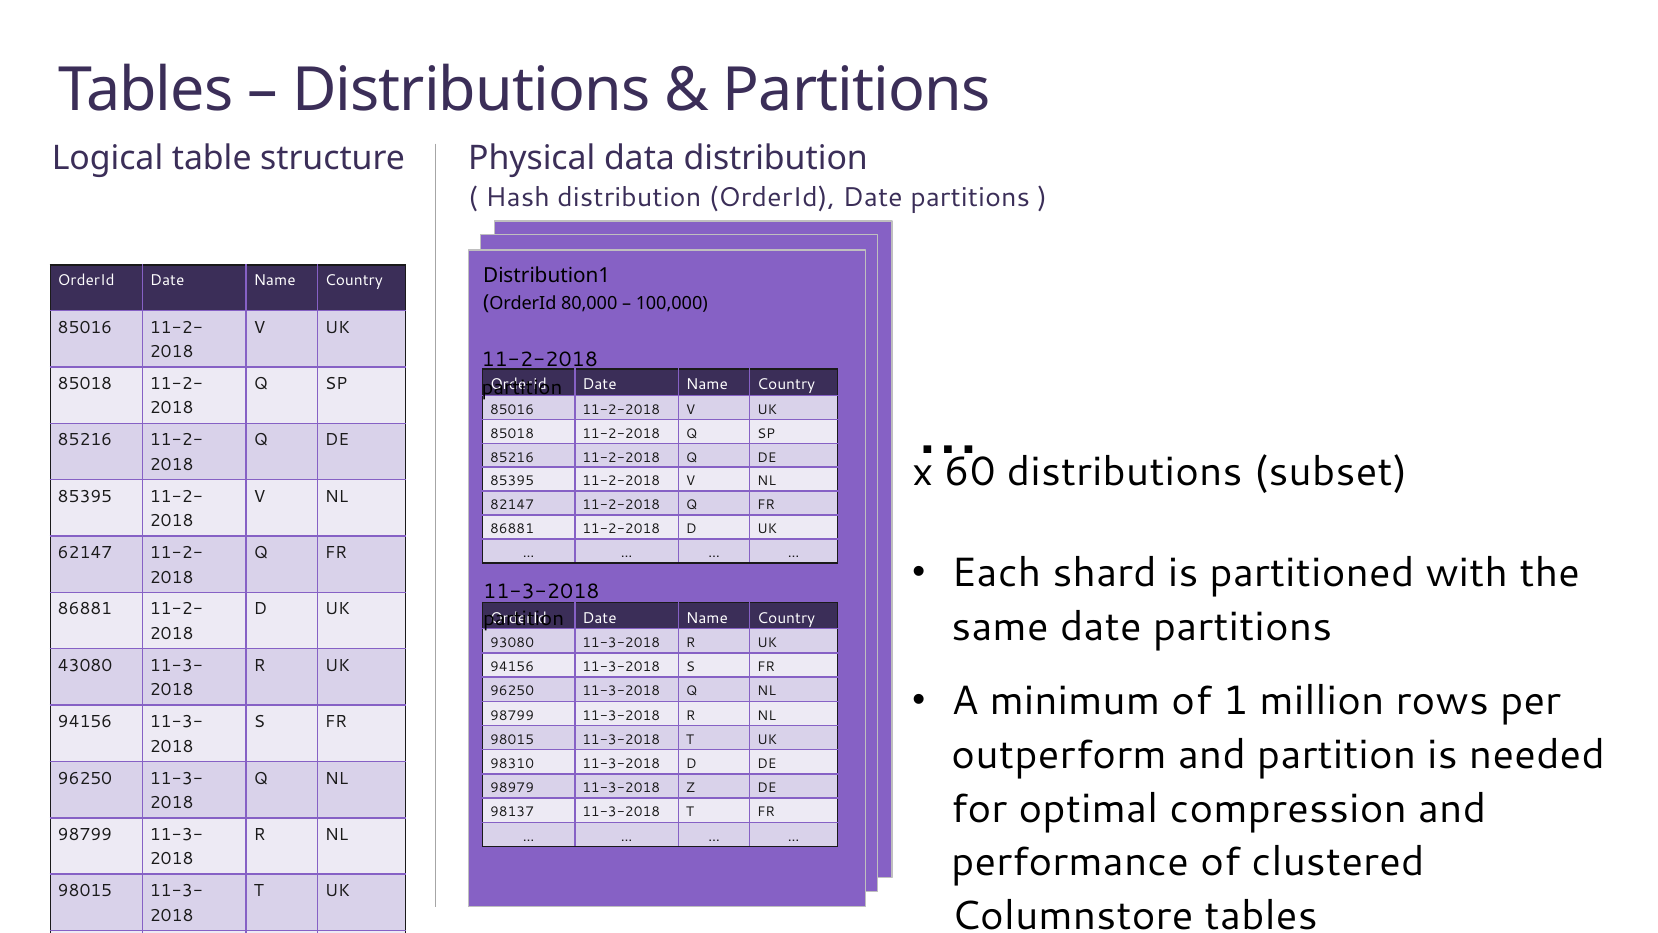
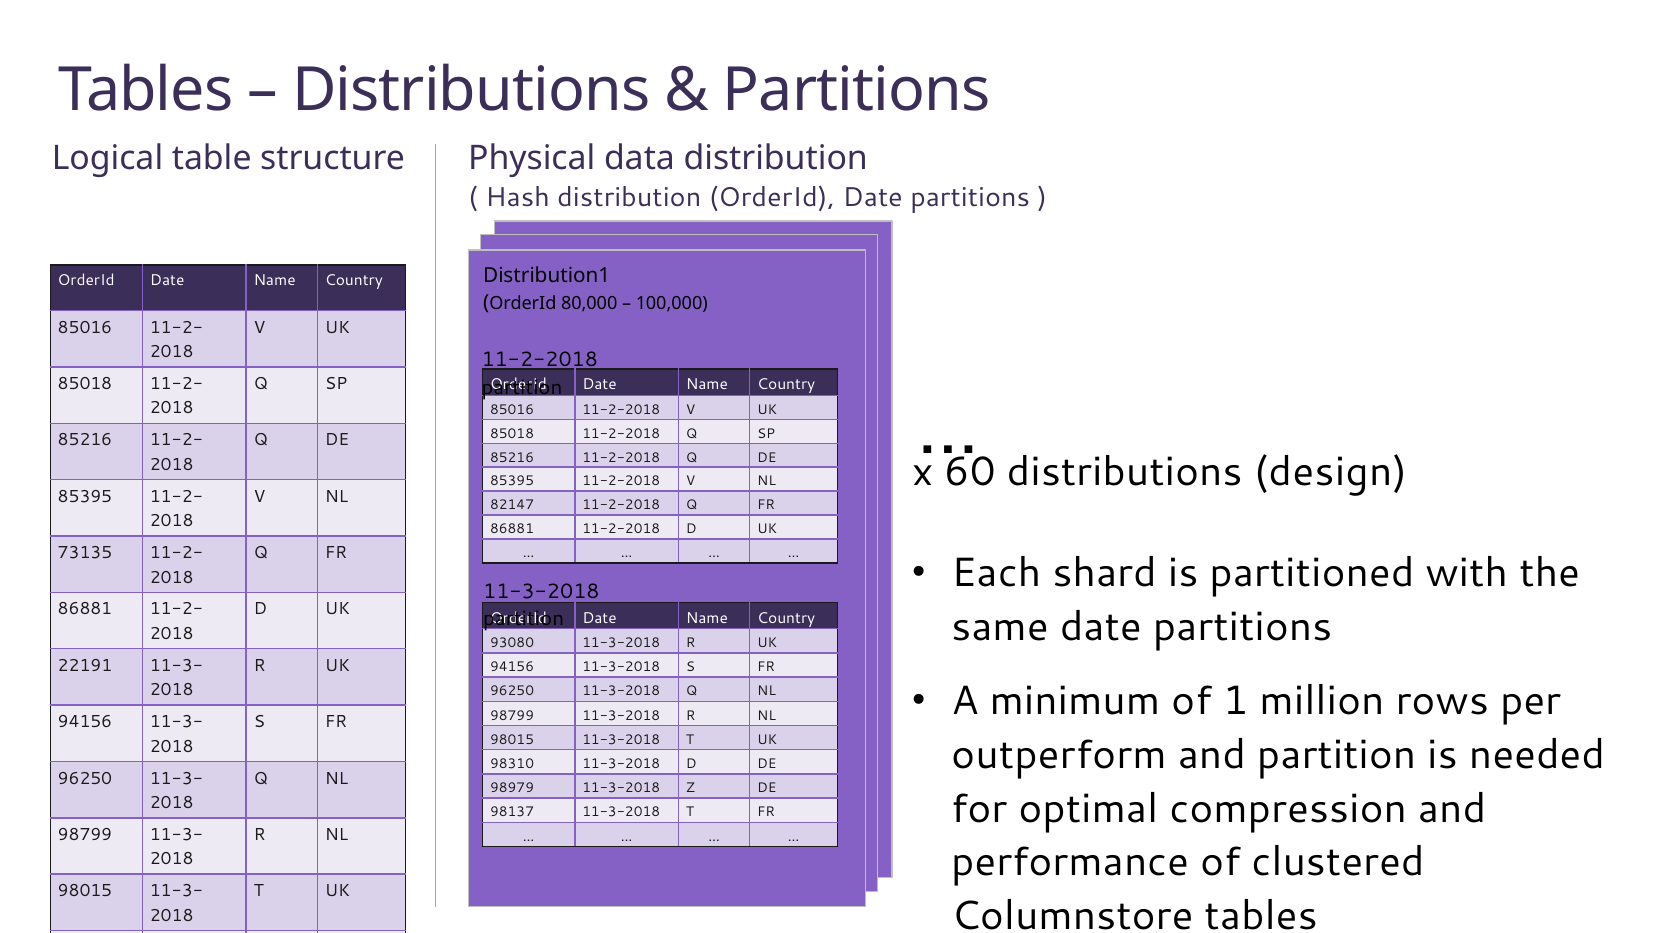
subset: subset -> design (1330, 472)
62147: 62147 -> 73135 (85, 553)
43080: 43080 -> 22191 (85, 665)
